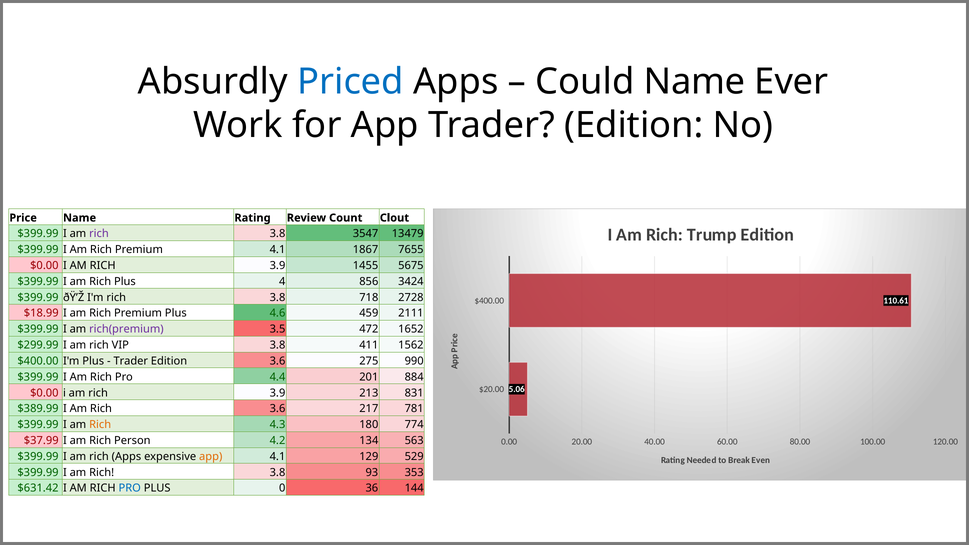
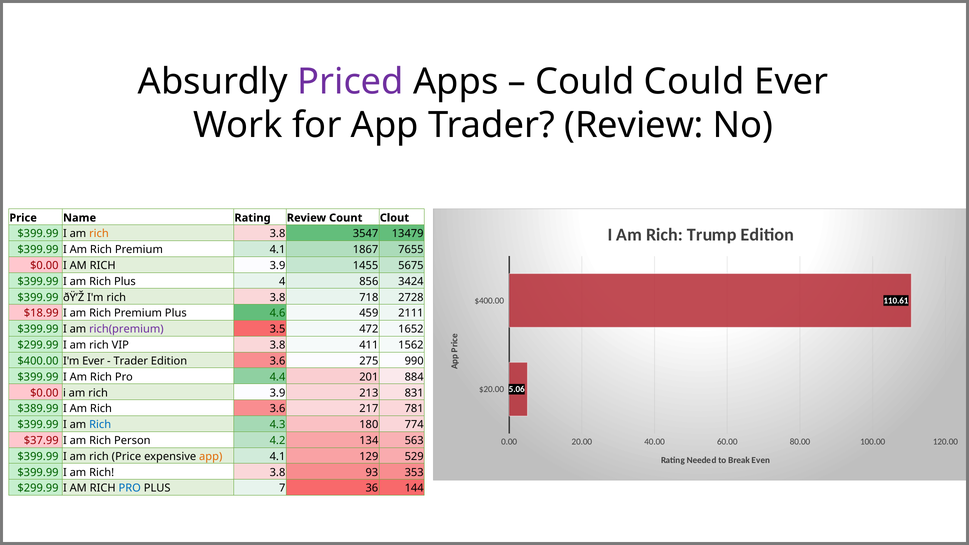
Priced colour: blue -> purple (350, 82)
Could Name: Name -> Could (694, 82)
App Trader Edition: Edition -> Review (634, 125)
rich colour: purple -> orange (99, 234)
I'm Plus: Plus -> Ever (93, 361)
Rich colour: orange -> blue (100, 425)
rich Apps: Apps -> Price (126, 457)
$631.42: $631.42 -> $299.99 (38, 488)
0: 0 -> 7 (282, 488)
